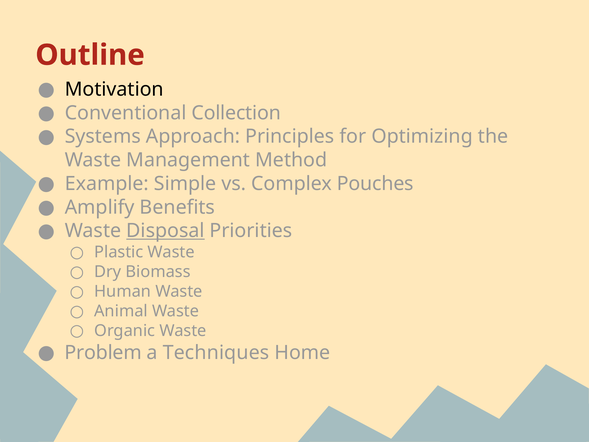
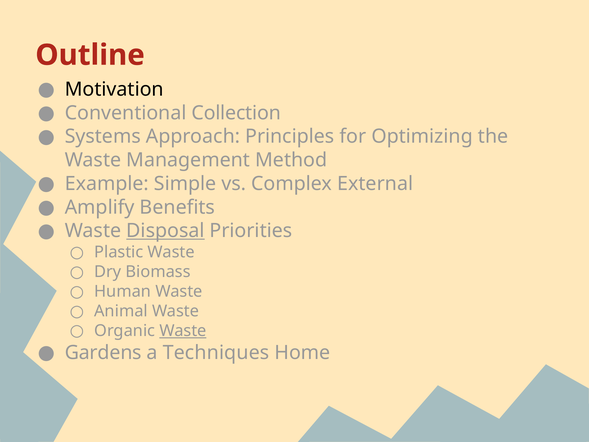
Pouches: Pouches -> External (375, 184)
Waste underline: none -> present (183, 331)
Problem: Problem -> Gardens (103, 352)
